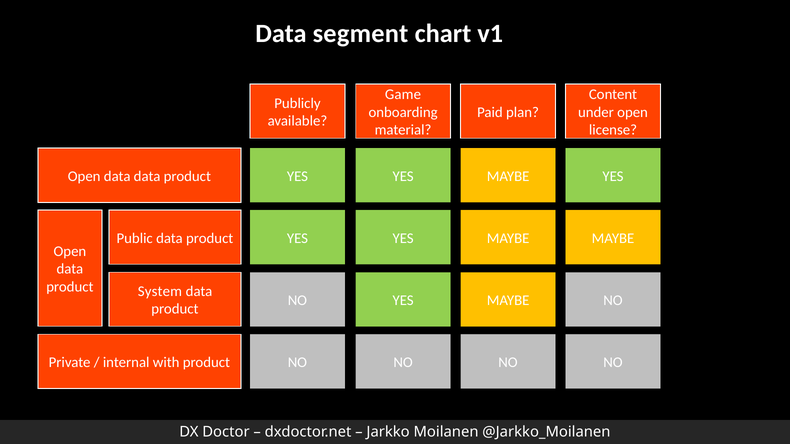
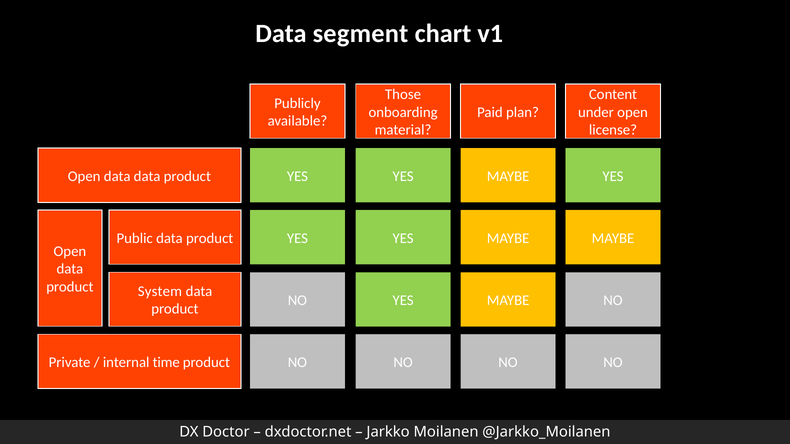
Game: Game -> Those (403, 94)
with: with -> time (166, 363)
